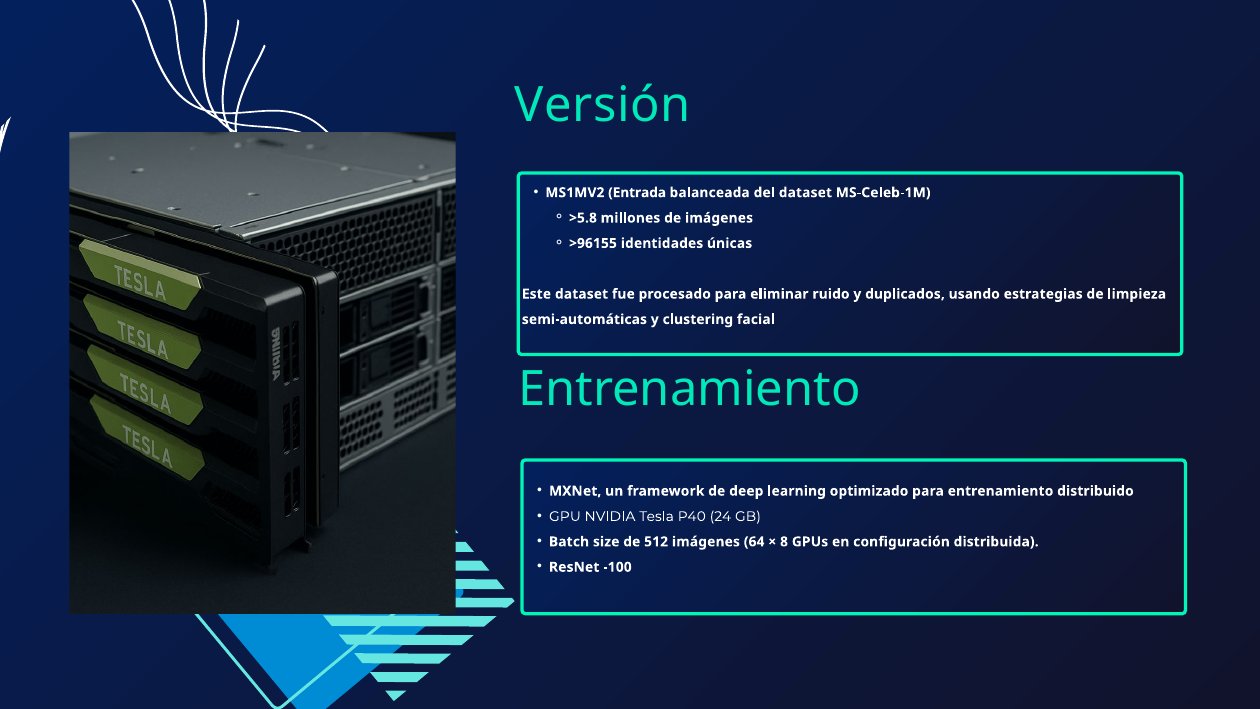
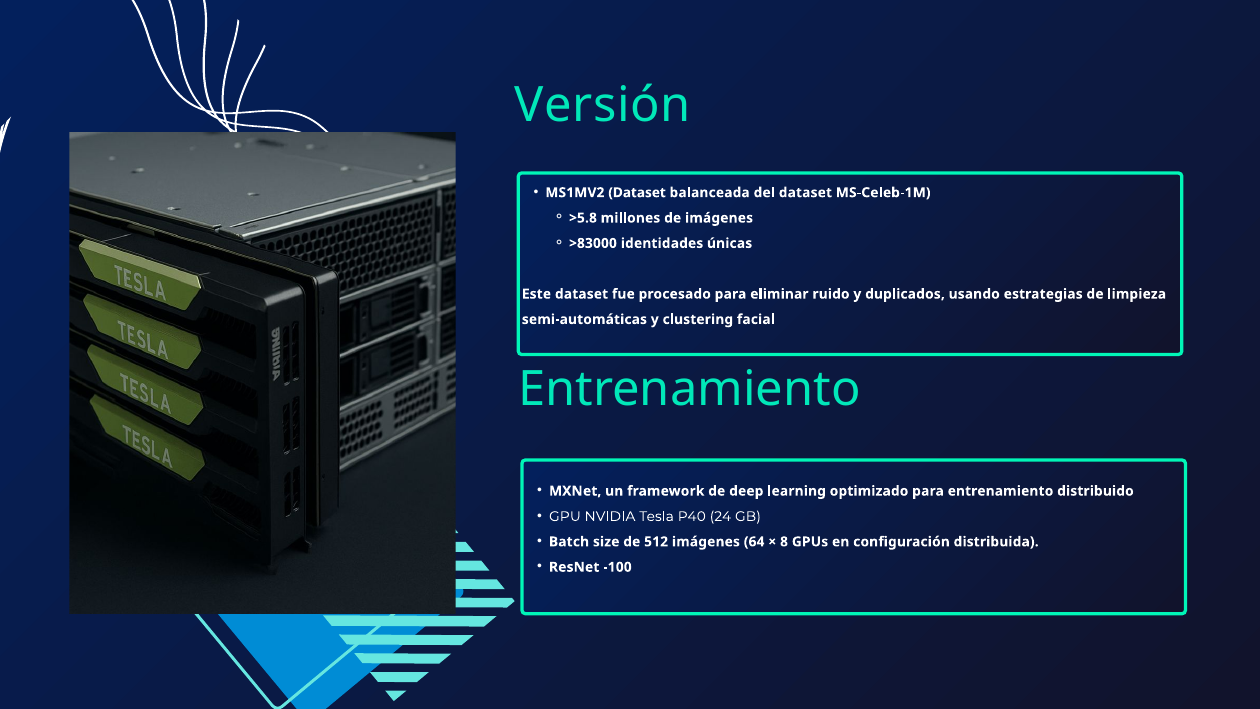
MS1MV2 Entrada: Entrada -> Dataset (637, 193)
>96155: >96155 -> >83000 (593, 243)
